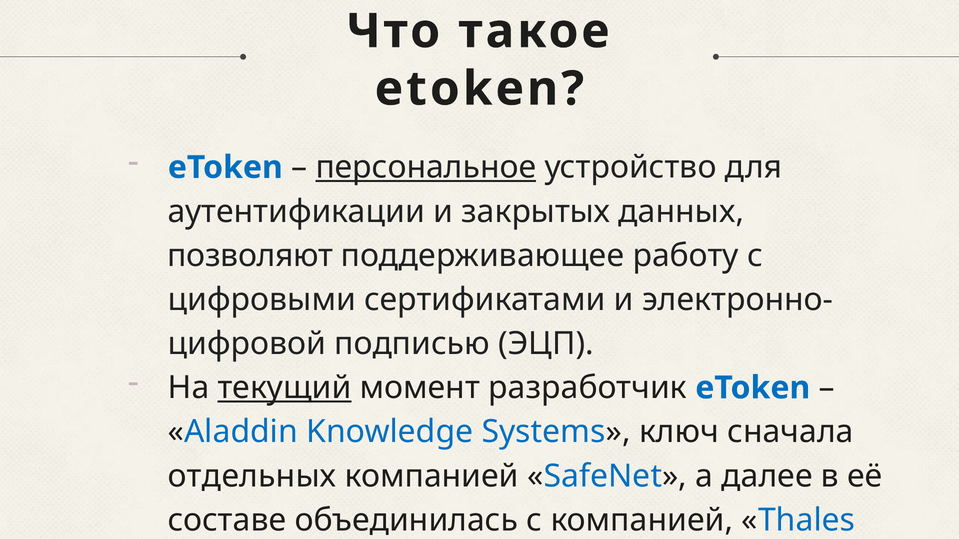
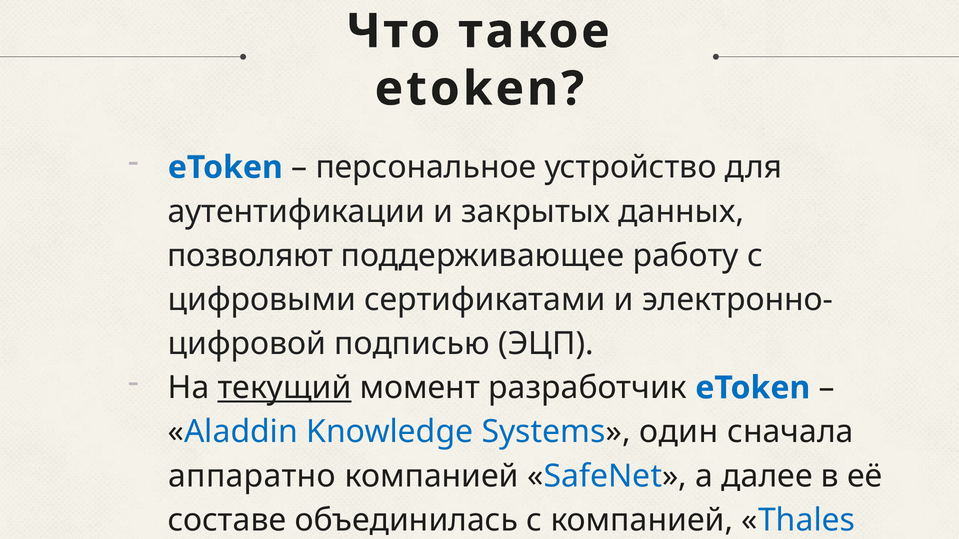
персональное underline: present -> none (426, 168)
ключ: ключ -> один (679, 432)
отдельных: отдельных -> аппаратно (252, 476)
